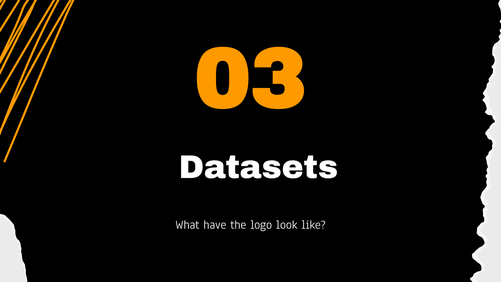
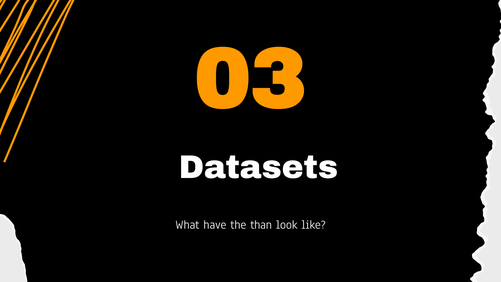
logo: logo -> than (261, 225)
